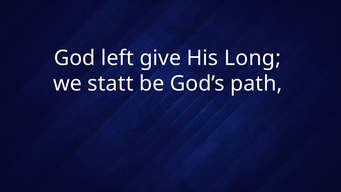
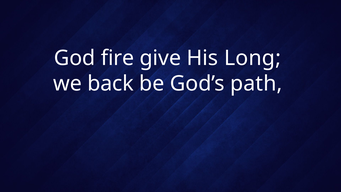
left: left -> fire (118, 58)
statt: statt -> back (111, 83)
